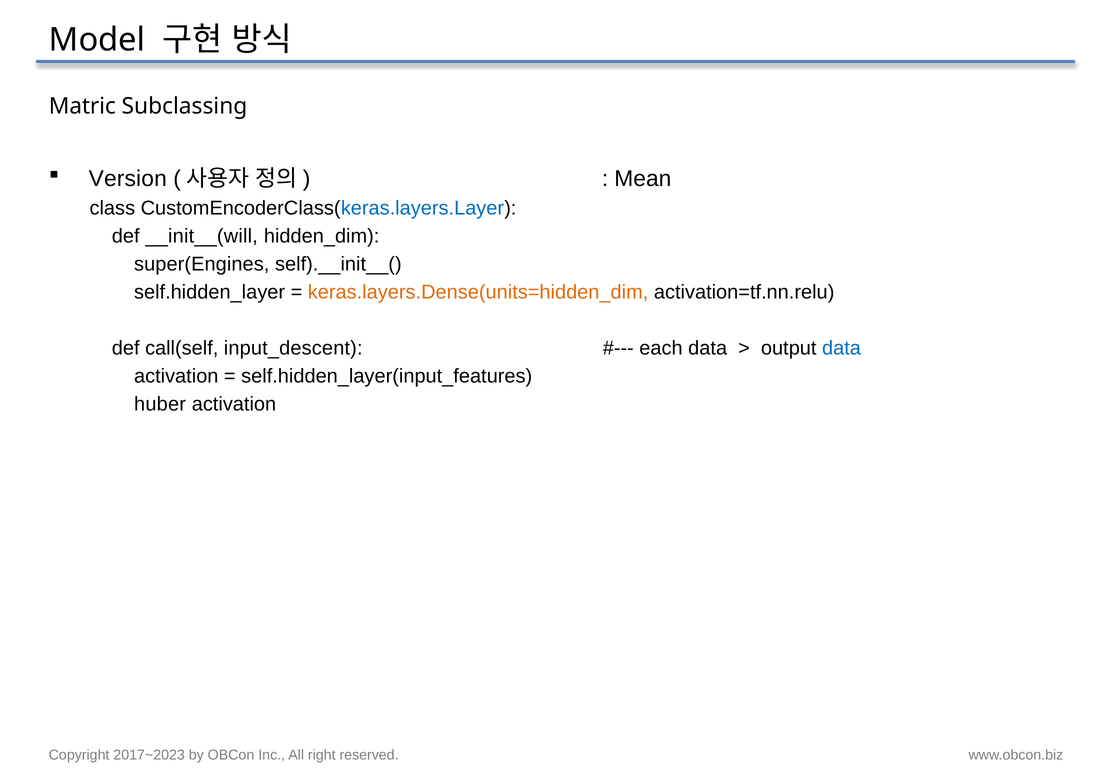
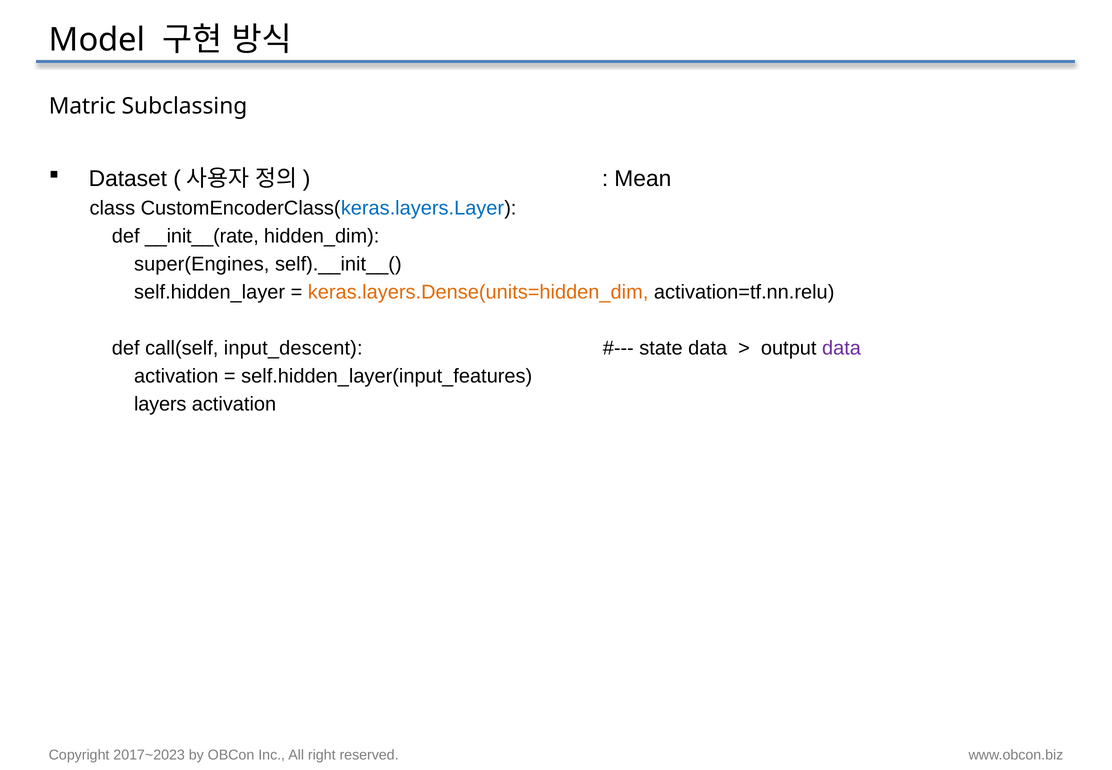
Version: Version -> Dataset (128, 179)
__init__(will: __init__(will -> __init__(rate (202, 236)
each: each -> state (661, 348)
data colour: blue -> purple (842, 348)
huber: huber -> layers (160, 404)
